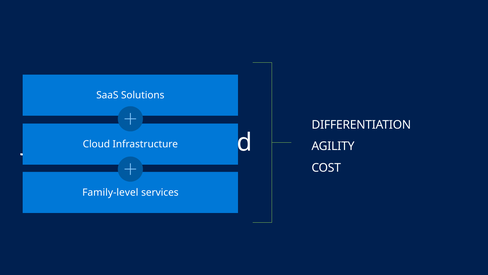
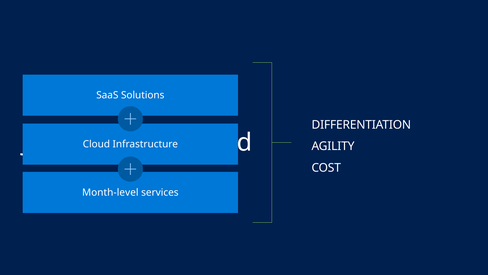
Family-level: Family-level -> Month-level (110, 192)
